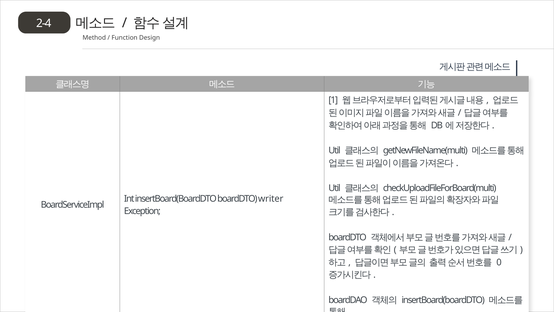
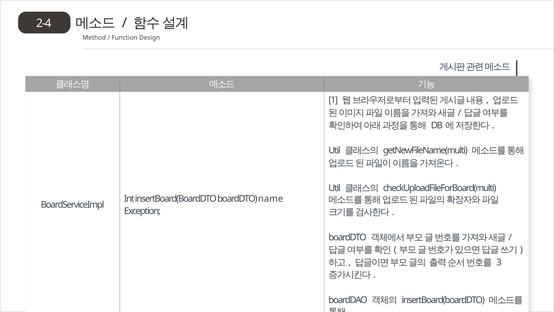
writer: writer -> name (271, 198)
0: 0 -> 3 (499, 262)
